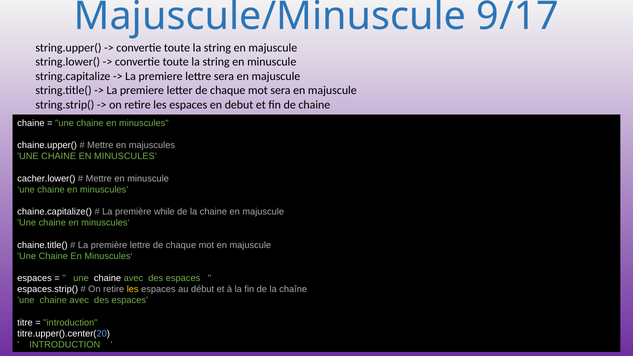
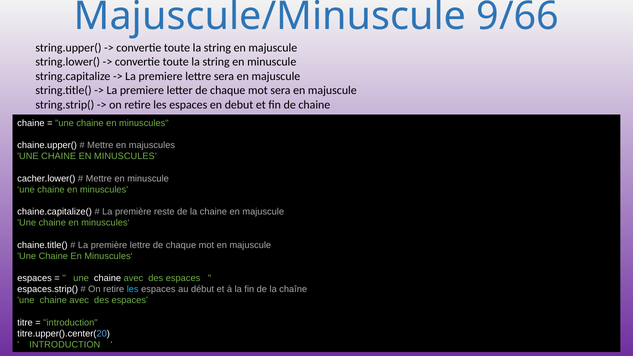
9/17: 9/17 -> 9/66 (518, 16)
while: while -> reste (164, 212)
les colour: yellow -> light blue (133, 289)
